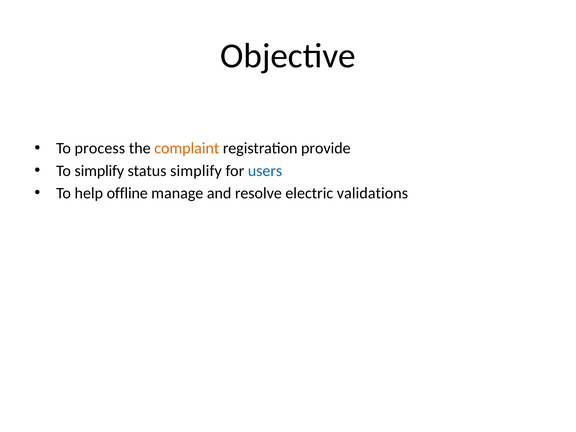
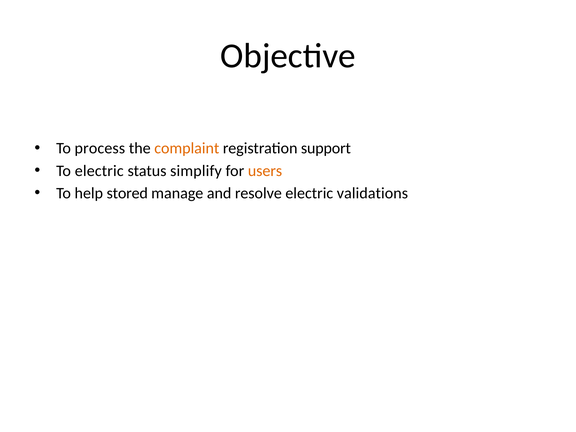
provide: provide -> support (326, 148)
To simplify: simplify -> electric (99, 171)
users colour: blue -> orange (265, 171)
offline: offline -> stored (127, 193)
